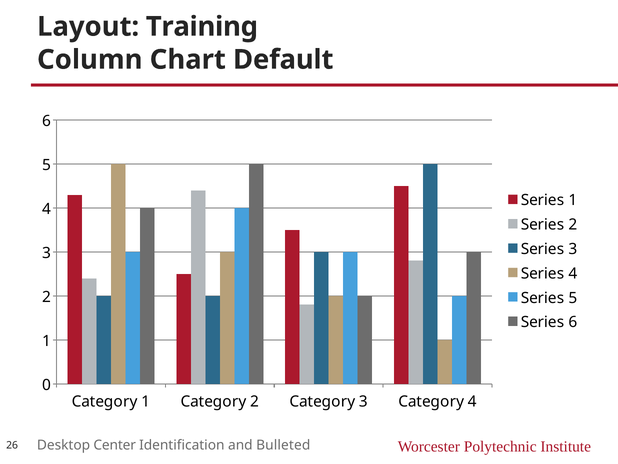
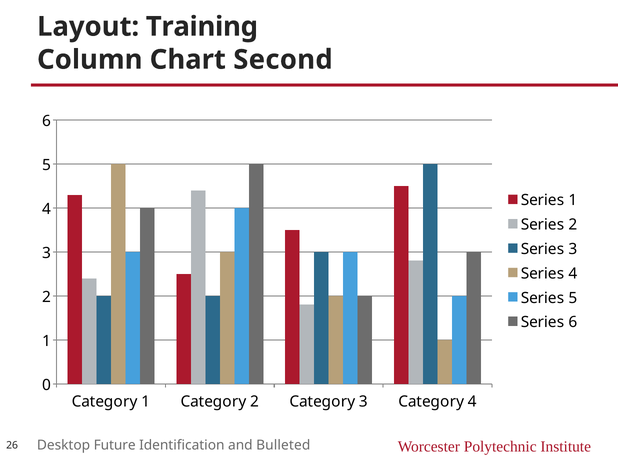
Default: Default -> Second (283, 60)
Center: Center -> Future (115, 445)
